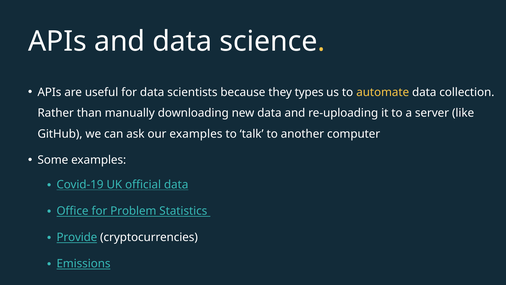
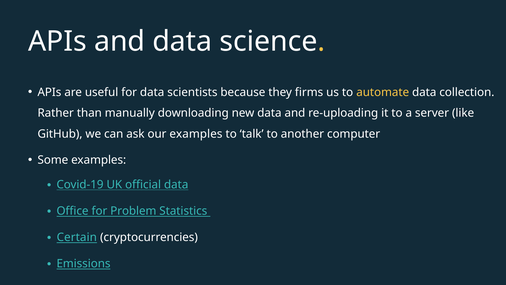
types: types -> firms (309, 92)
Provide: Provide -> Certain (77, 237)
